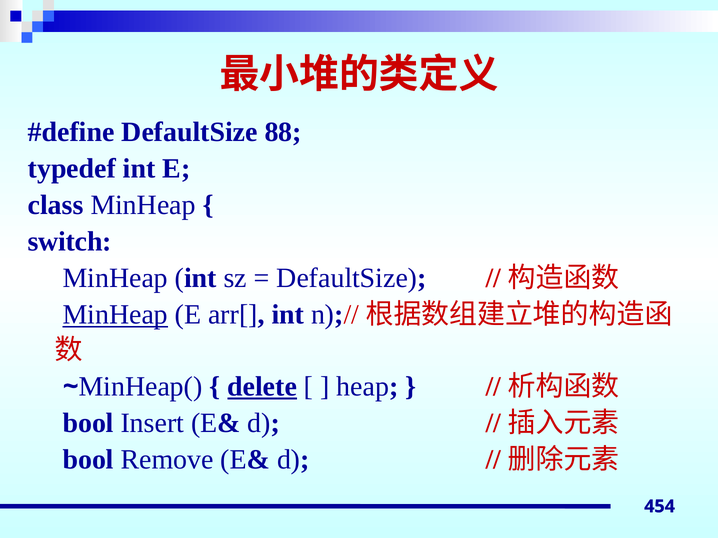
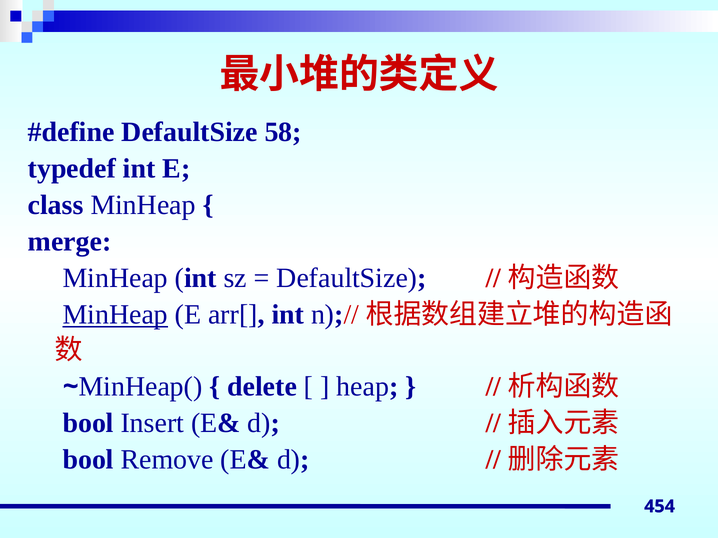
88: 88 -> 58 (283, 132)
switch: switch -> merge (70, 242)
delete underline: present -> none (262, 387)
